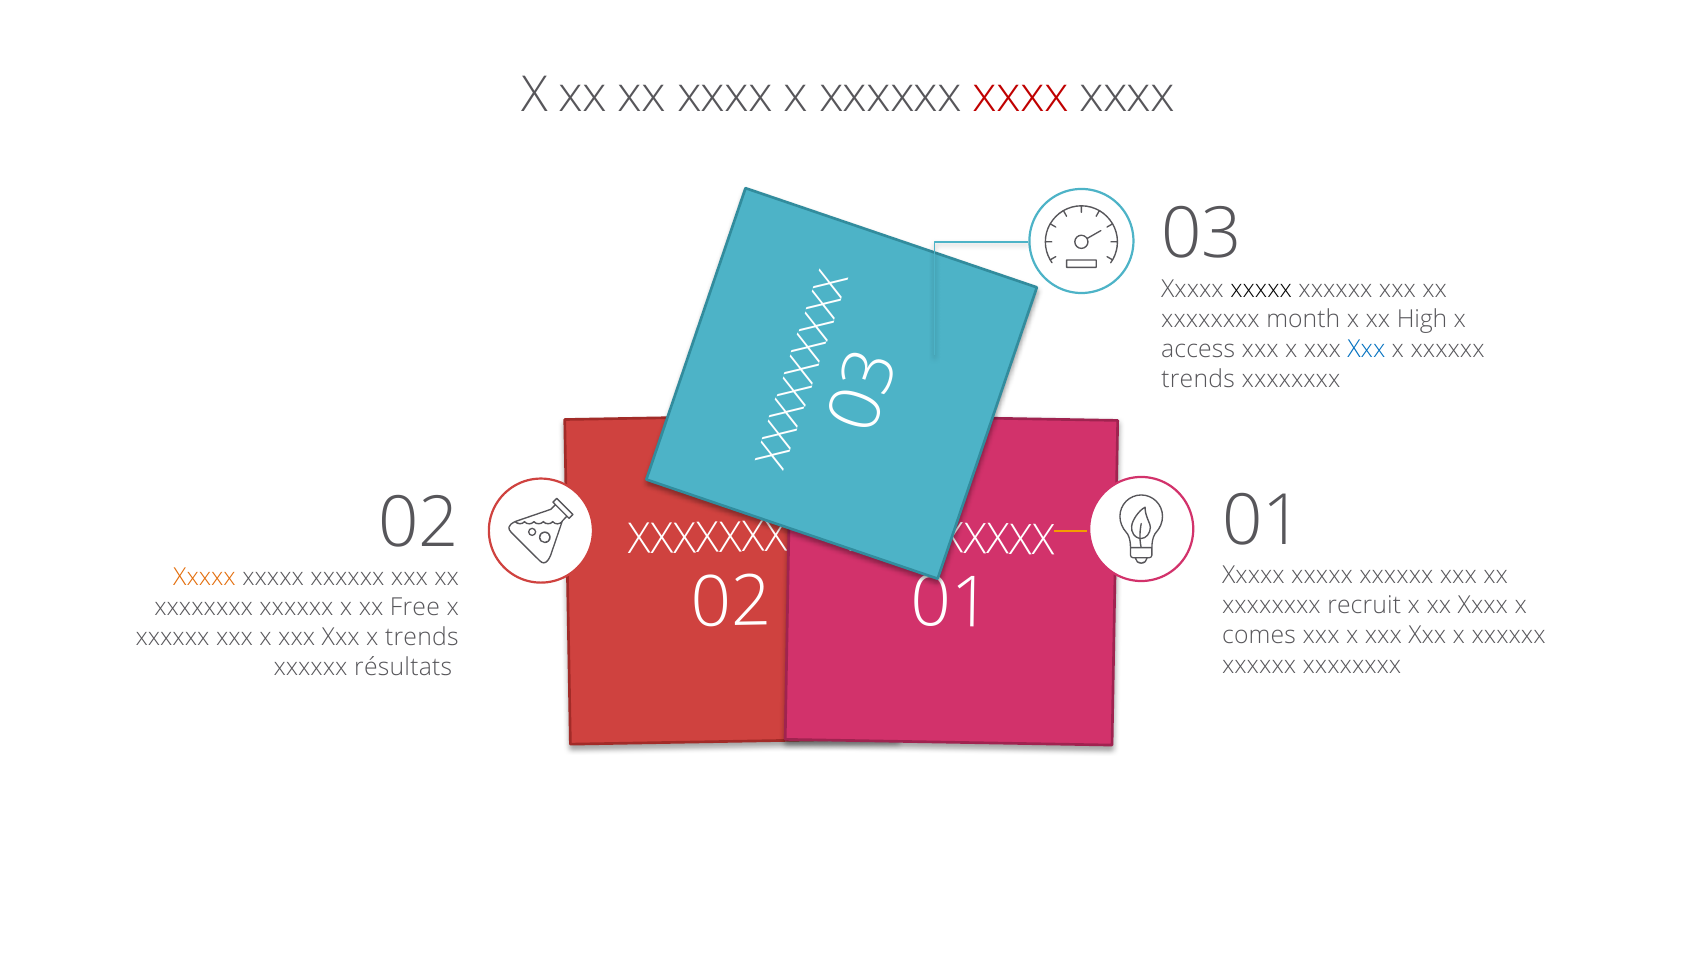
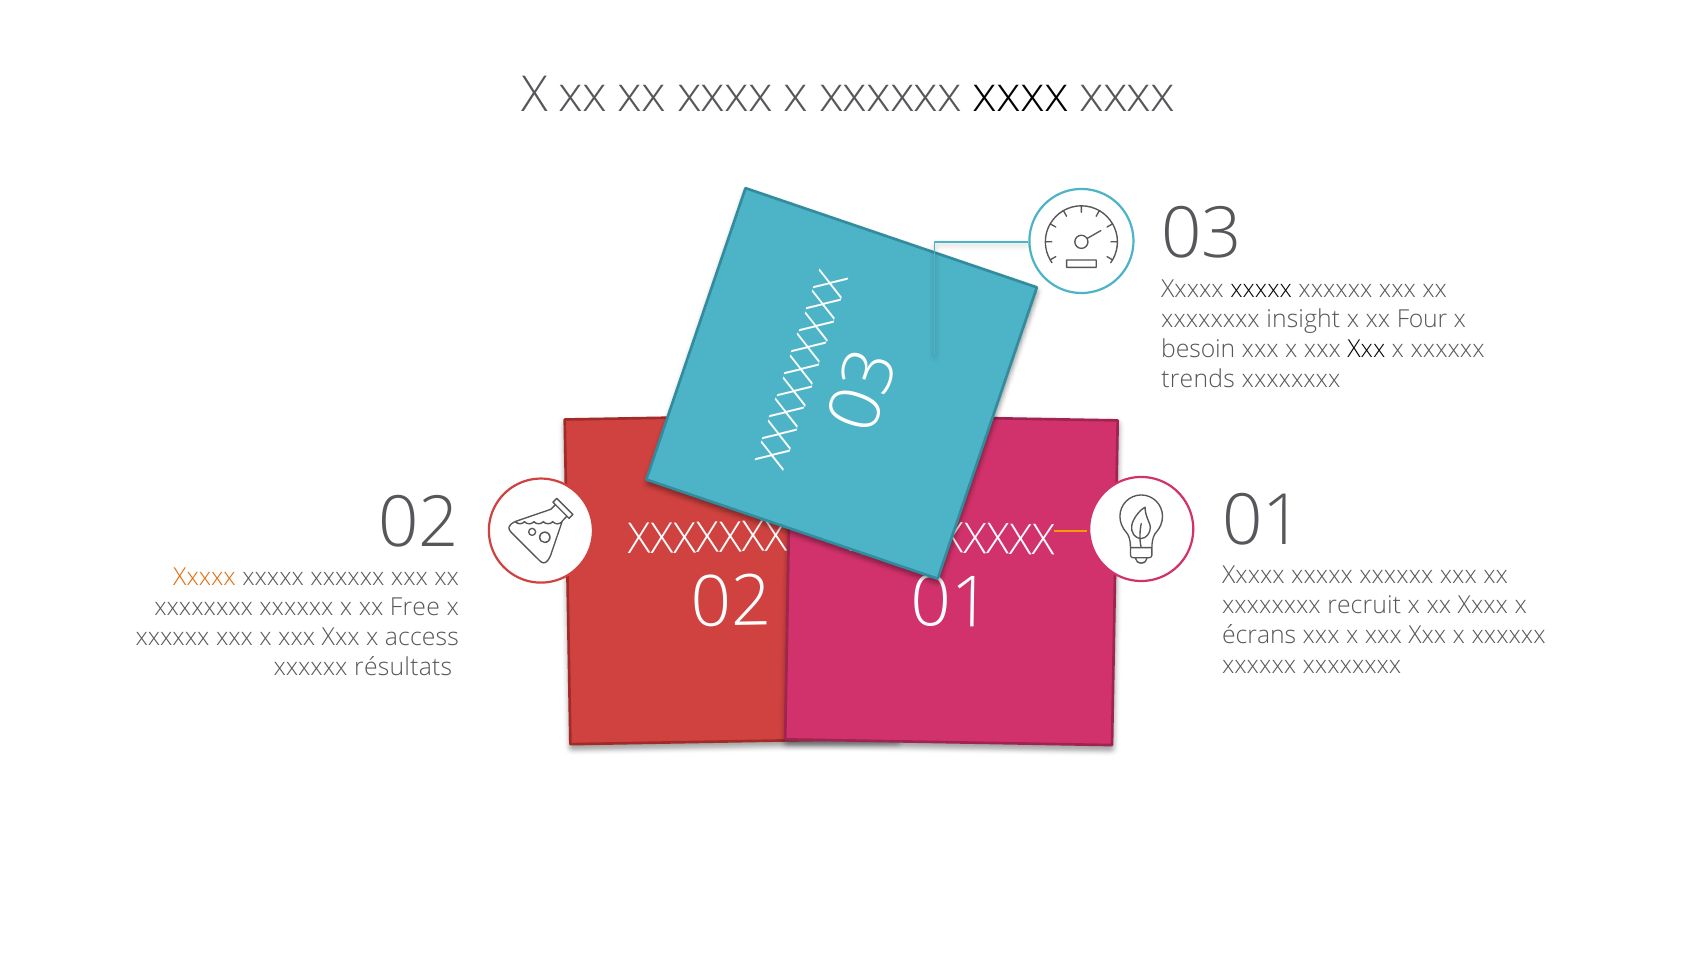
xxxx colour: red -> black (1021, 95)
month: month -> insight (1303, 319)
High: High -> Four (1422, 319)
access: access -> besoin (1198, 349)
Xxx colour: blue -> black (1366, 349)
comes: comes -> écrans (1259, 636)
x trends: trends -> access (422, 637)
